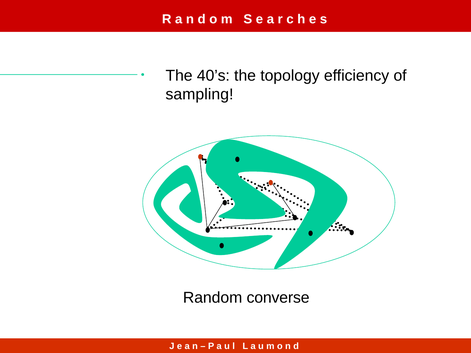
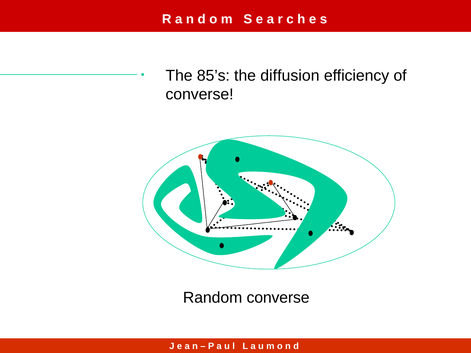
40’s: 40’s -> 85’s (213, 76)
topology: topology -> diffusion (290, 76)
sampling: sampling -> converse (200, 94)
